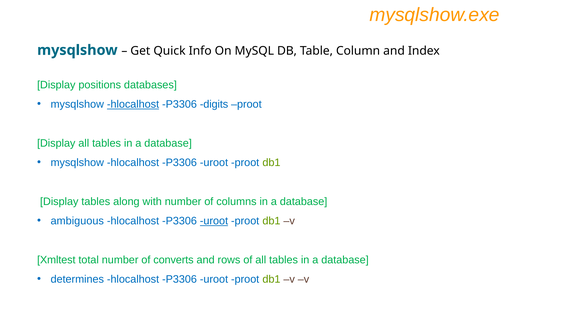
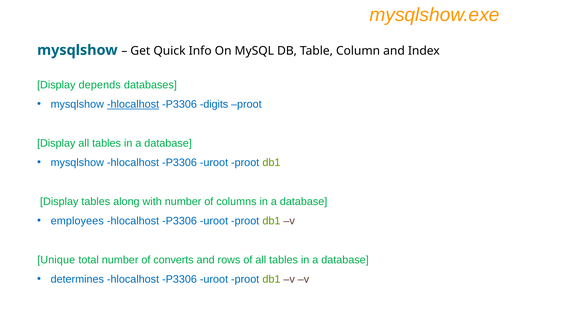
positions: positions -> depends (100, 85)
ambiguous: ambiguous -> employees (77, 221)
uroot underline: present -> none (214, 221)
Xmltest: Xmltest -> Unique (56, 260)
